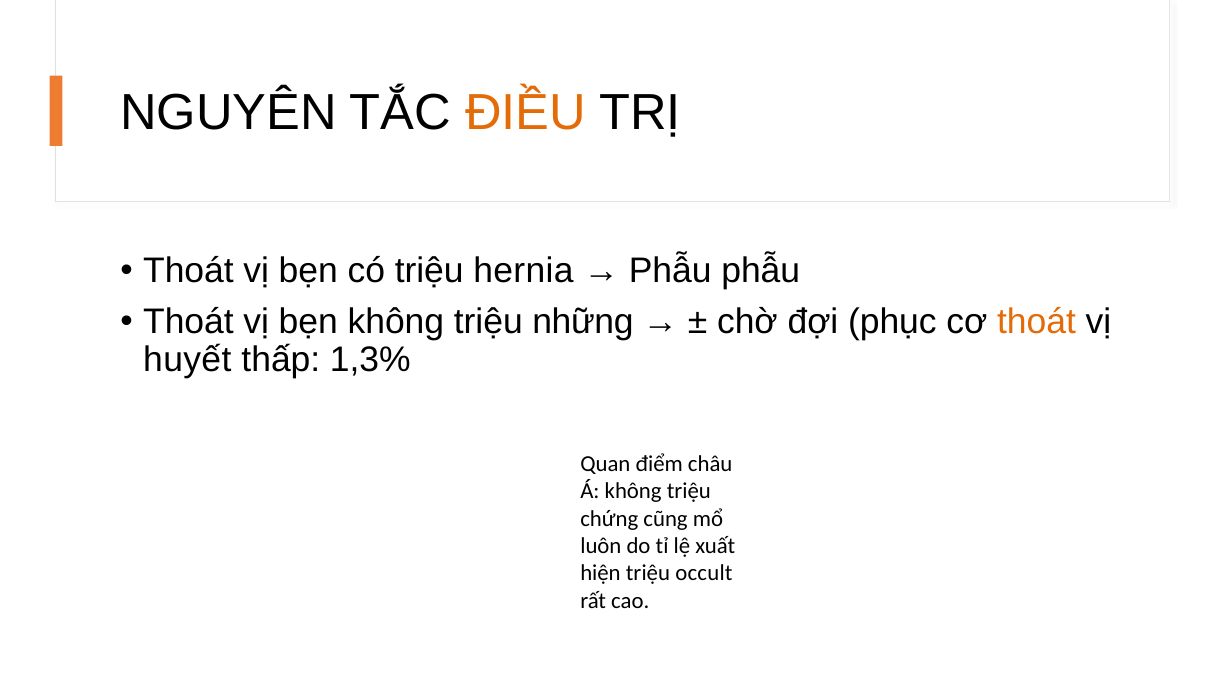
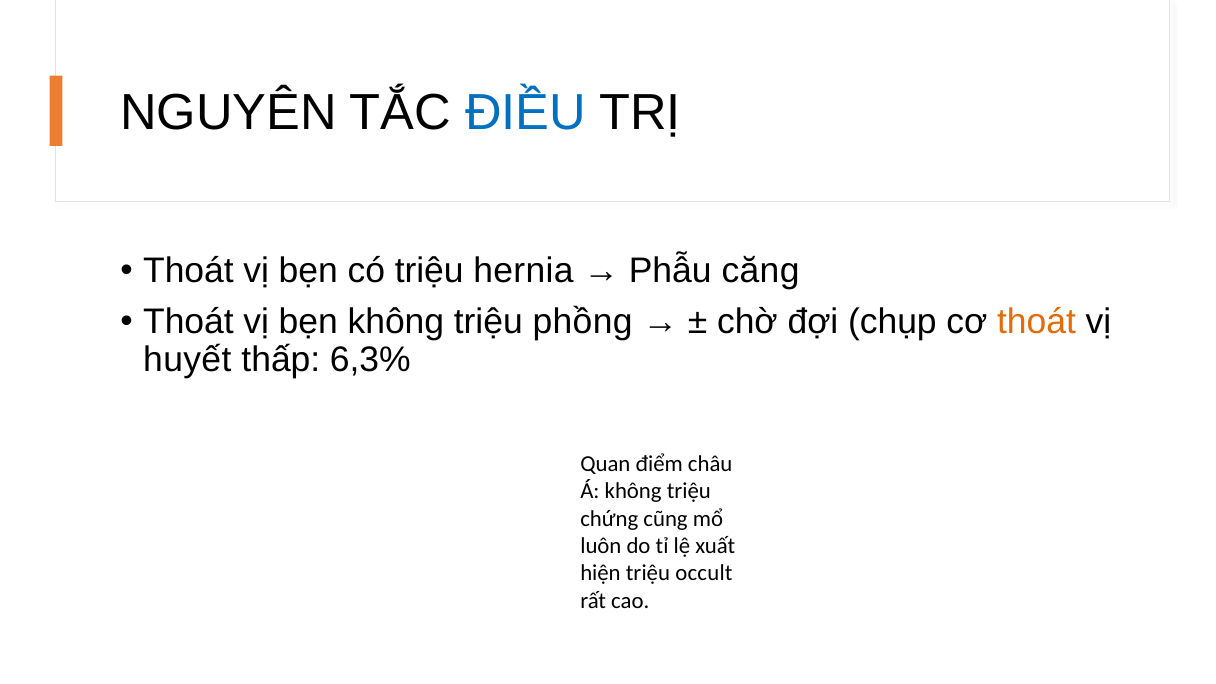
ĐIỀU colour: orange -> blue (526, 113)
Phẫu phẫu: phẫu -> căng (761, 271)
những: những -> phồng (583, 322)
phục: phục -> chụp (892, 322)
1,3%: 1,3% -> 6,3% (370, 360)
